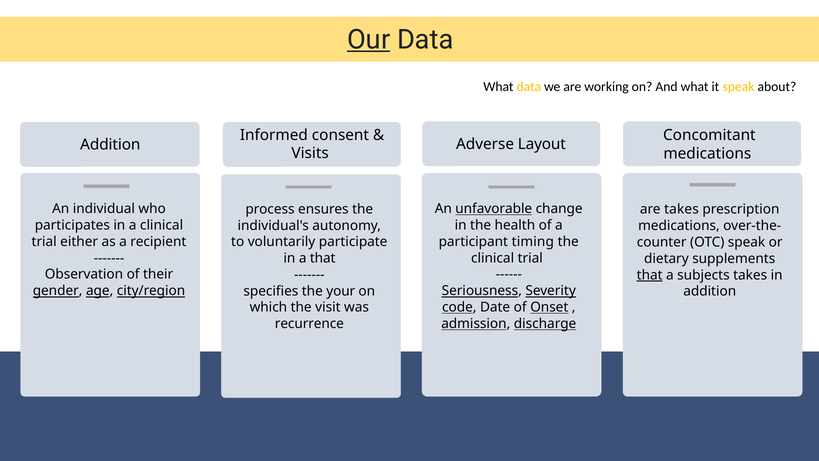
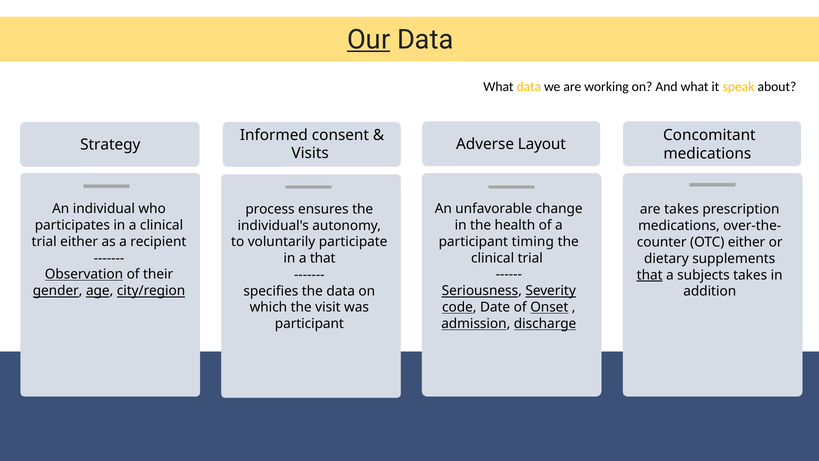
Addition: Addition -> Strategy (110, 144)
unfavorable underline: present -> none (494, 209)
OTC speak: speak -> either (747, 242)
Observation underline: none -> present (84, 274)
the your: your -> data (341, 291)
recurrence: recurrence -> participant (309, 324)
